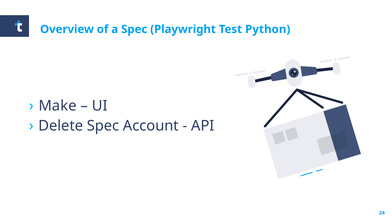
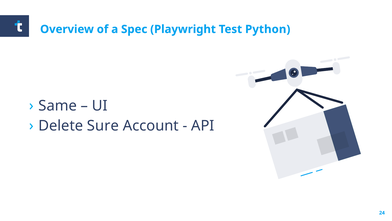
Make: Make -> Same (58, 105)
Delete Spec: Spec -> Sure (103, 126)
